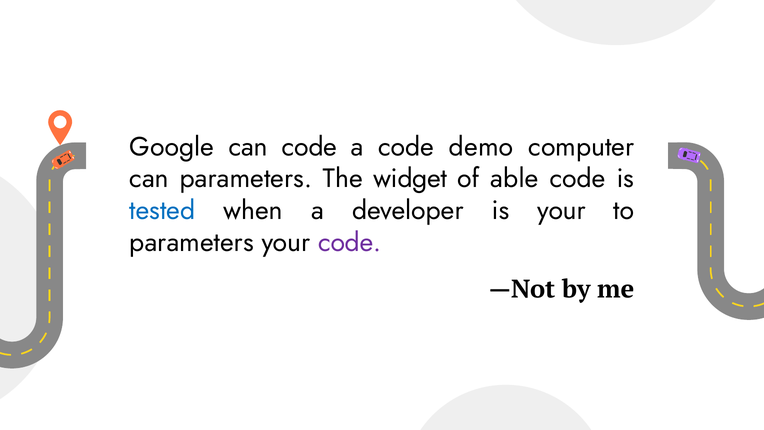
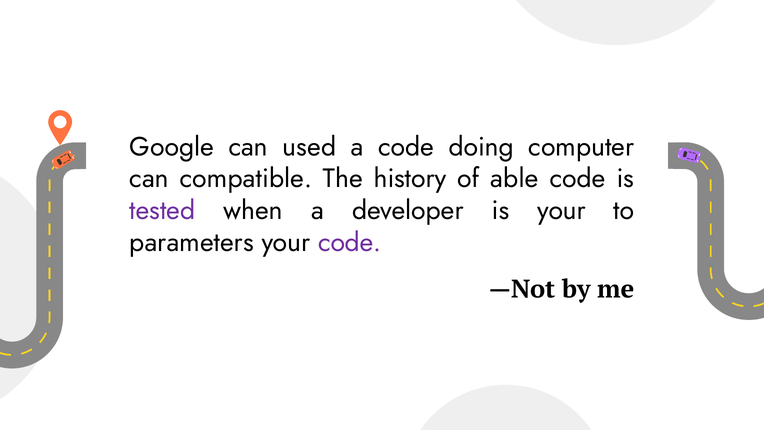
can code: code -> used (309, 147)
demo: demo -> doing (481, 147)
can parameters: parameters -> compatible (246, 179)
widget: widget -> history (410, 179)
tested colour: blue -> purple (162, 210)
